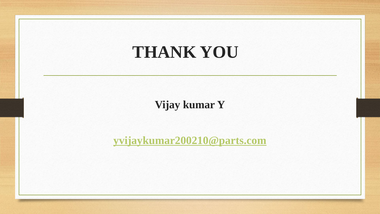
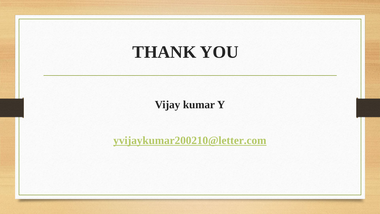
yvijaykumar200210@parts.com: yvijaykumar200210@parts.com -> yvijaykumar200210@letter.com (190, 140)
